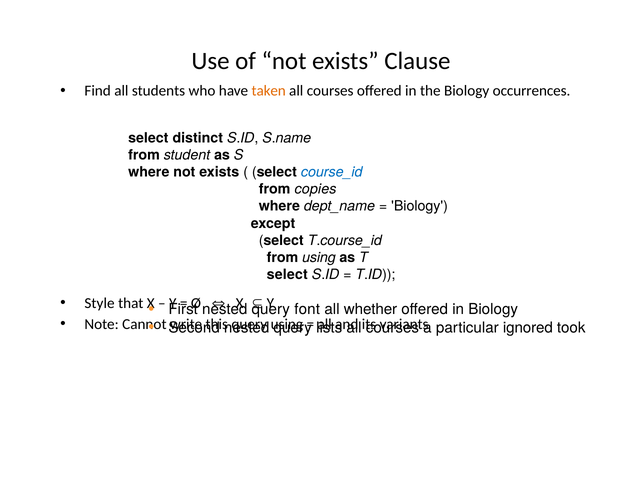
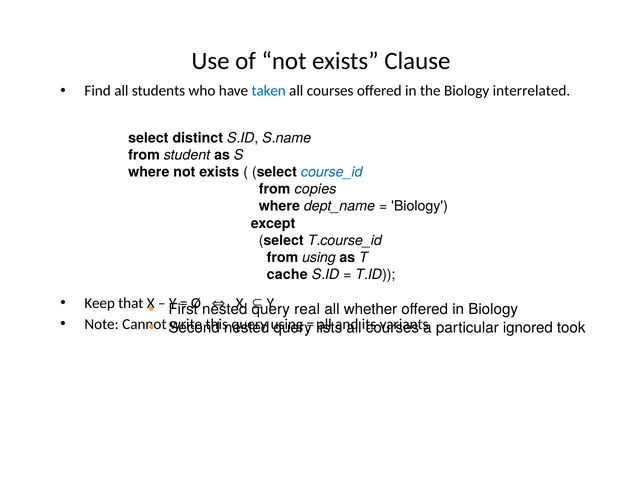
taken colour: orange -> blue (269, 91)
occurrences: occurrences -> interrelated (531, 91)
select: select -> cache (287, 275)
Style: Style -> Keep (100, 303)
font: font -> real (307, 310)
